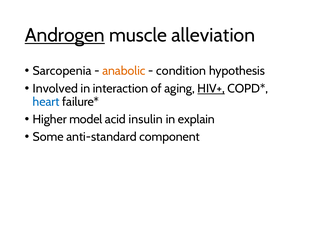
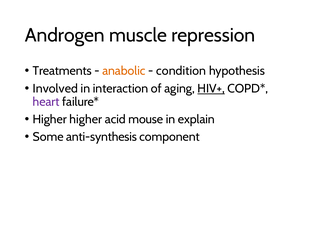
Androgen underline: present -> none (65, 35)
alleviation: alleviation -> repression (213, 35)
Sarcopenia: Sarcopenia -> Treatments (62, 71)
heart colour: blue -> purple (46, 102)
Higher model: model -> higher (86, 119)
insulin: insulin -> mouse (146, 119)
anti-standard: anti-standard -> anti-synthesis (102, 137)
